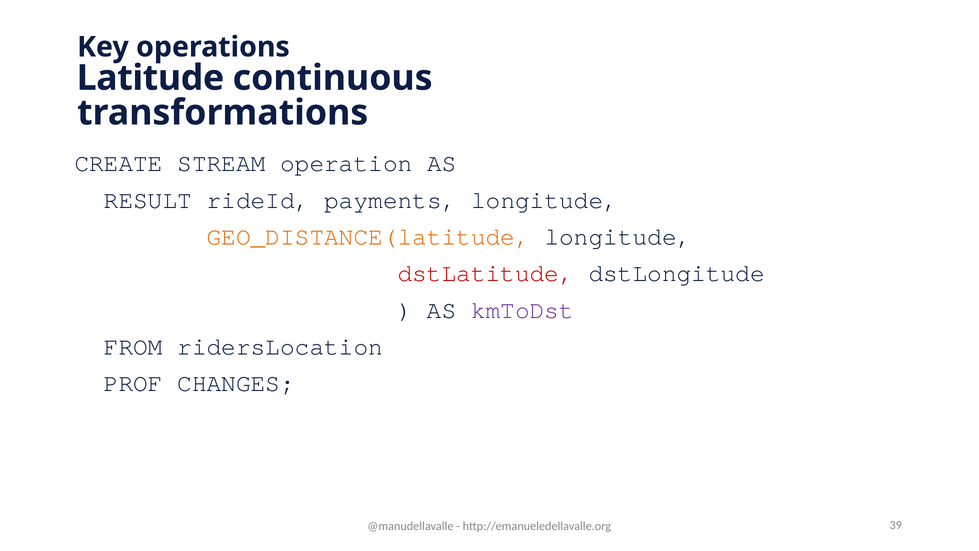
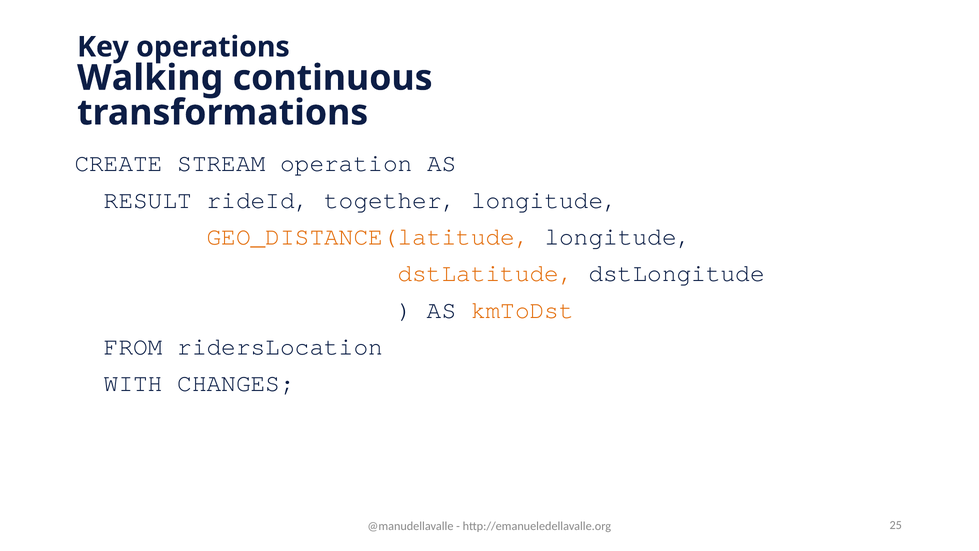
Latitude: Latitude -> Walking (150, 78)
payments: payments -> together (390, 200)
dstLatitude colour: red -> orange (486, 273)
kmToDst colour: purple -> orange (522, 310)
PROF: PROF -> WITH (133, 383)
39: 39 -> 25 (896, 525)
